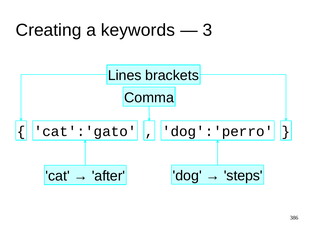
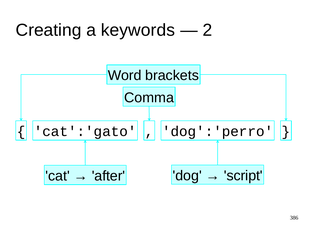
3: 3 -> 2 (207, 30)
Lines: Lines -> Word (125, 76)
steps: steps -> script (243, 176)
